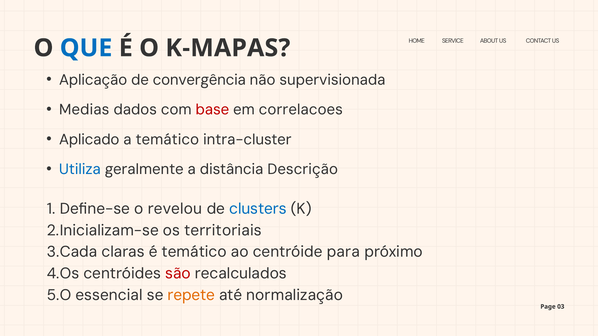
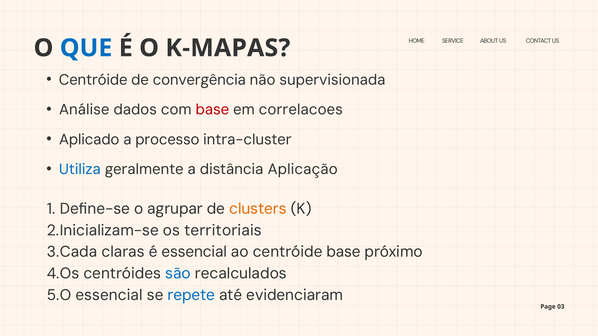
Aplicação: Aplicação -> Centróide (93, 80)
Medias: Medias -> Análise (84, 110)
a temático: temático -> processo (167, 140)
Descrição: Descrição -> Aplicação (303, 170)
revelou: revelou -> agrupar (175, 209)
clusters colour: blue -> orange (258, 209)
é temático: temático -> essencial (194, 252)
centróide para: para -> base (344, 252)
são colour: red -> blue (178, 274)
repete colour: orange -> blue (191, 295)
normalização: normalização -> evidenciaram (295, 295)
